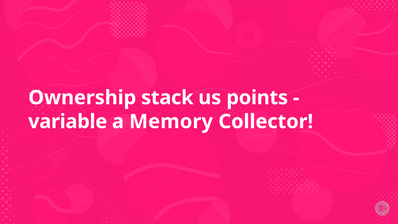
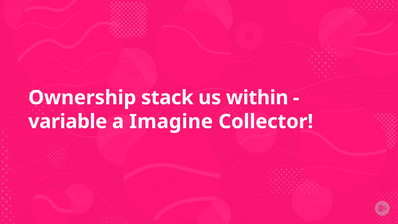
points: points -> within (257, 98)
Memory: Memory -> Imagine (171, 122)
